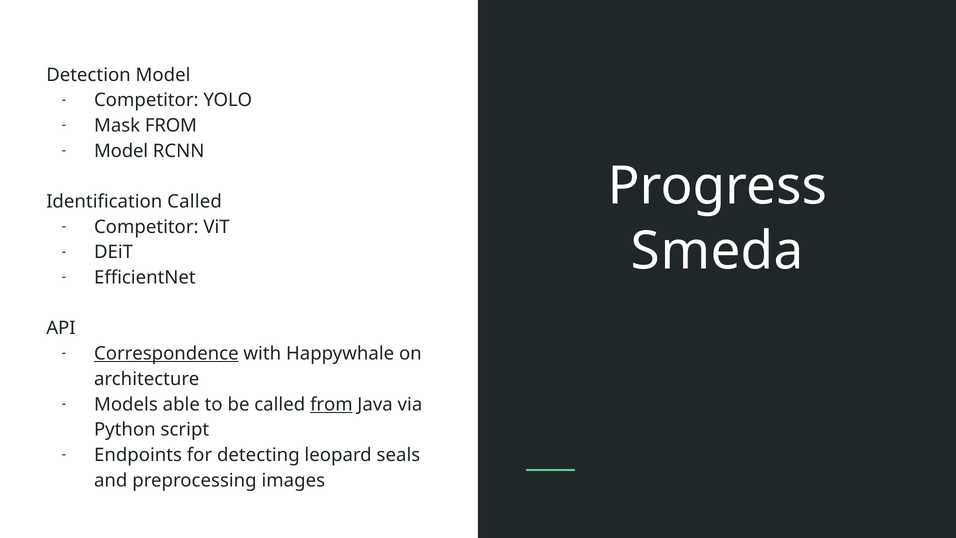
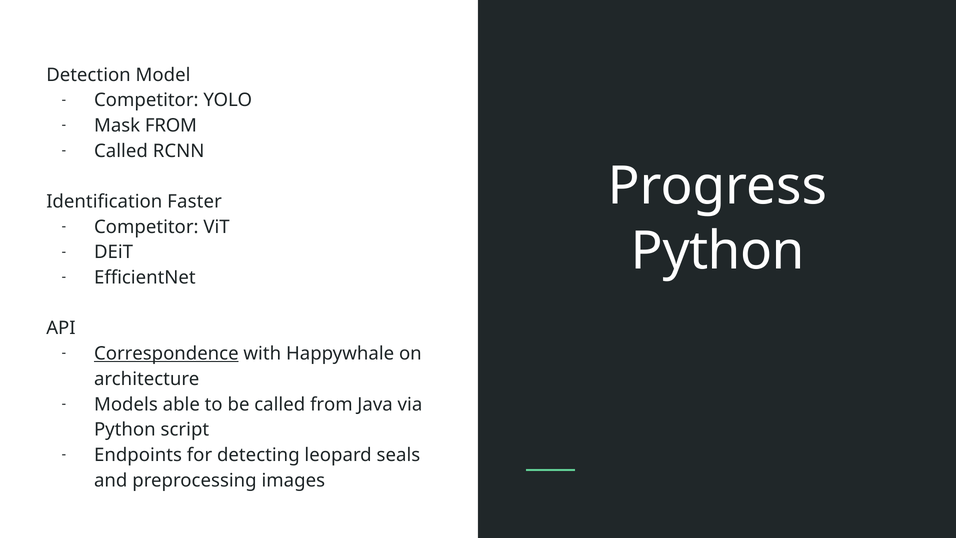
Model: Model -> Called (121, 151)
Identification Called: Called -> Faster (195, 202)
Smeda: Smeda -> Python (718, 251)
from underline: present -> none (331, 404)
